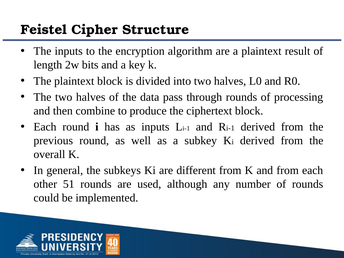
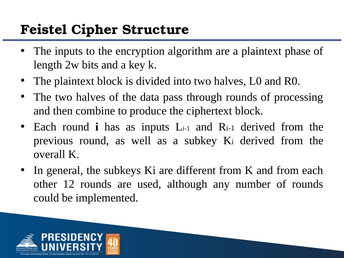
result: result -> phase (298, 51)
51: 51 -> 12 (69, 184)
